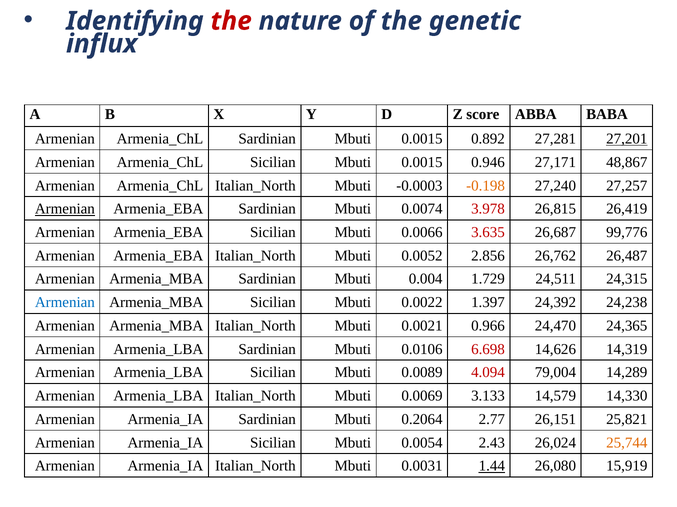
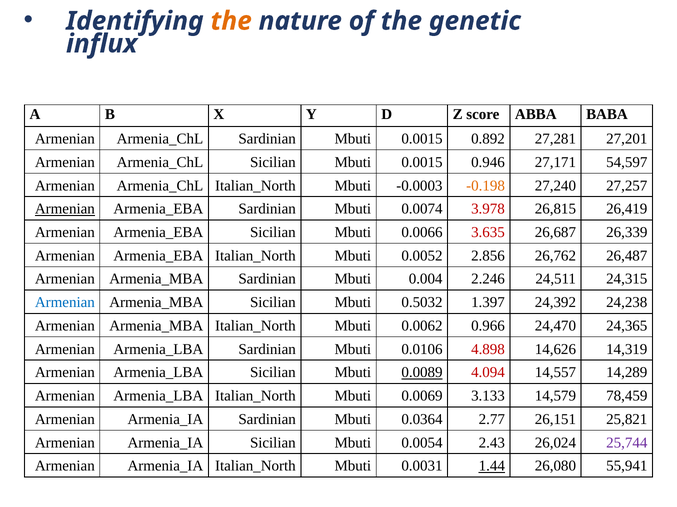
the colour: red -> orange (231, 21)
27,201 underline: present -> none (627, 139)
48,867: 48,867 -> 54,597 (627, 162)
99,776: 99,776 -> 26,339 (627, 233)
1.729: 1.729 -> 2.246 (488, 279)
0.0022: 0.0022 -> 0.5032 (422, 303)
0.0021: 0.0021 -> 0.0062 (422, 326)
6.698: 6.698 -> 4.898 (488, 350)
0.0089 underline: none -> present (422, 373)
79,004: 79,004 -> 14,557 (555, 373)
14,330: 14,330 -> 78,459 (627, 396)
0.2064: 0.2064 -> 0.0364 (422, 420)
25,744 colour: orange -> purple (627, 443)
15,919: 15,919 -> 55,941 (627, 467)
